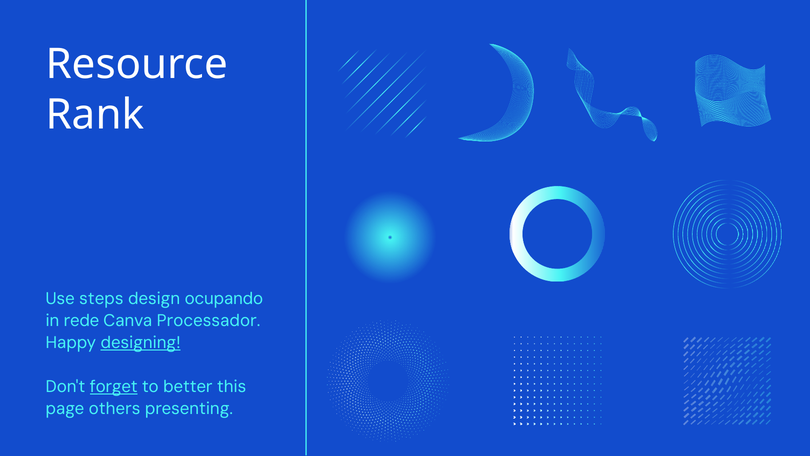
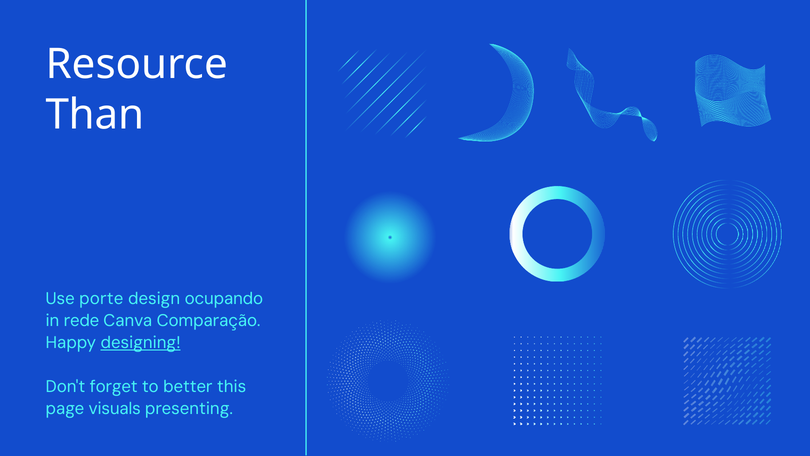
Rank: Rank -> Than (95, 115)
steps: steps -> porte (101, 299)
Processador: Processador -> Comparação (209, 320)
forget underline: present -> none (114, 386)
others: others -> visuals (115, 408)
